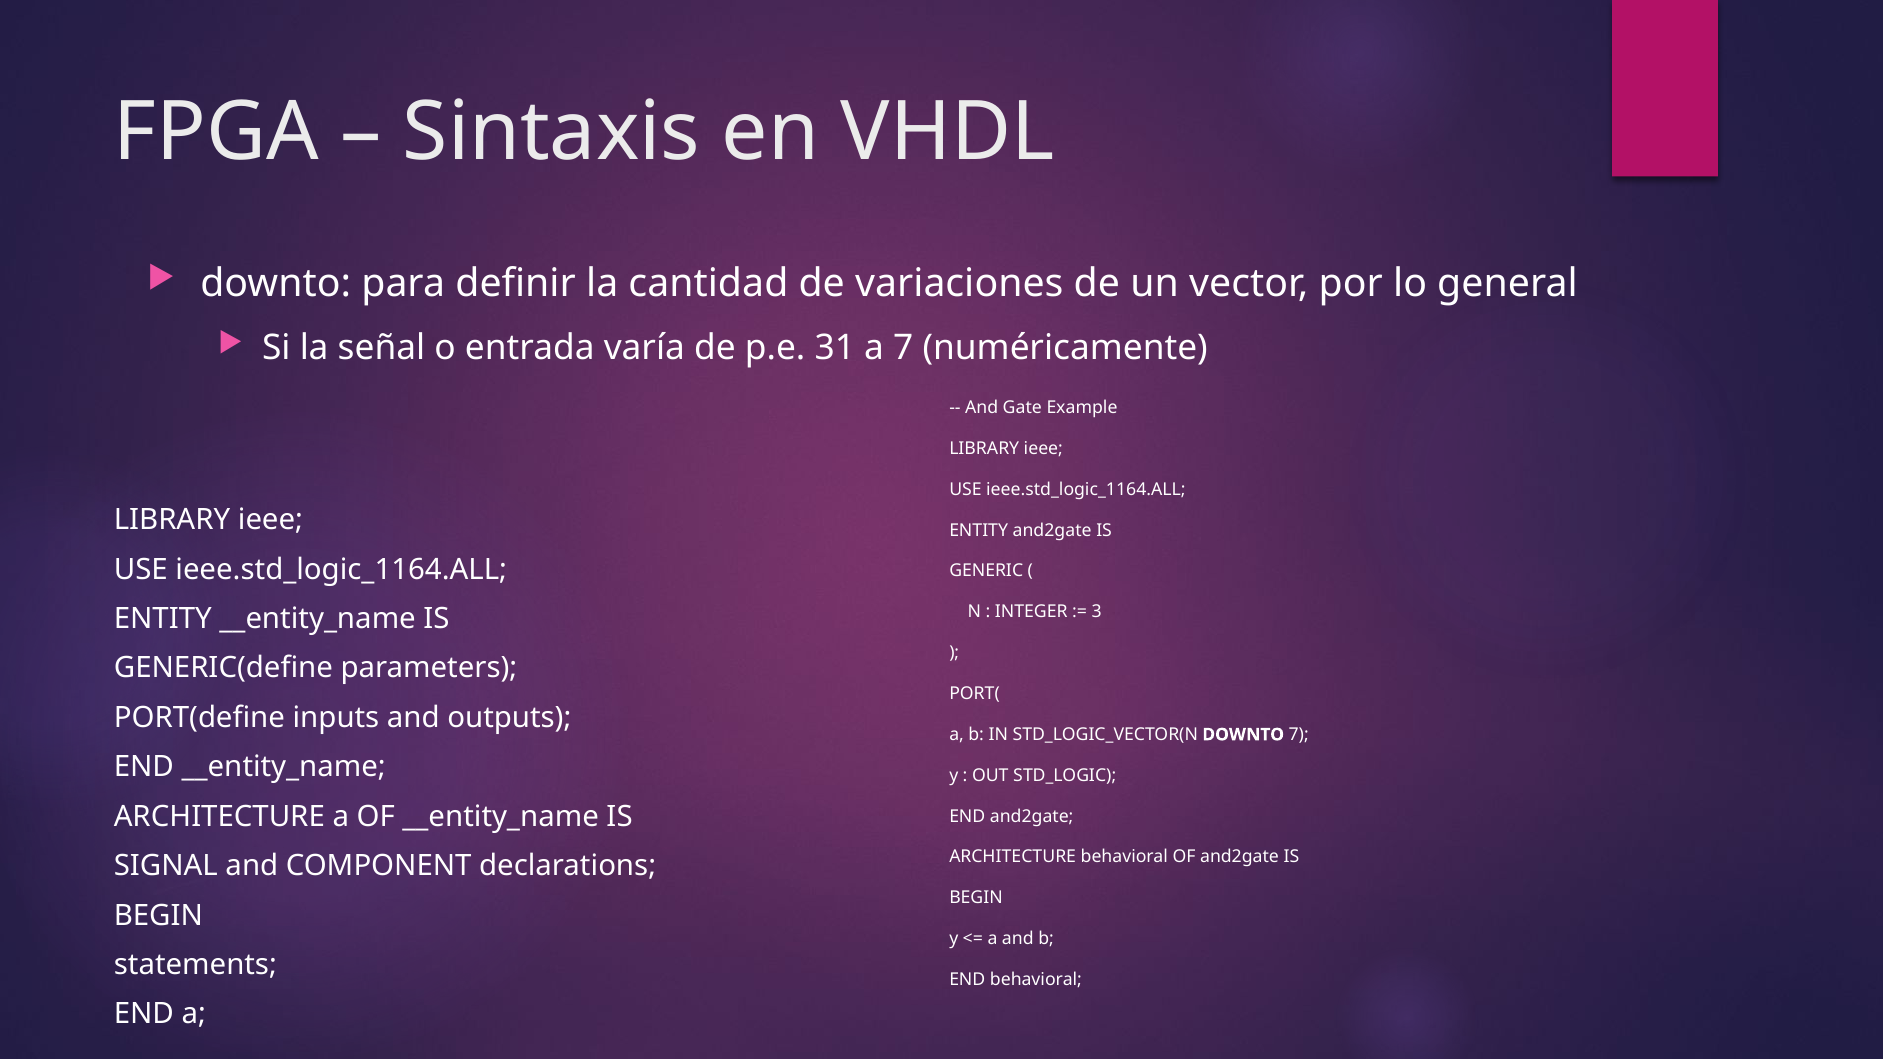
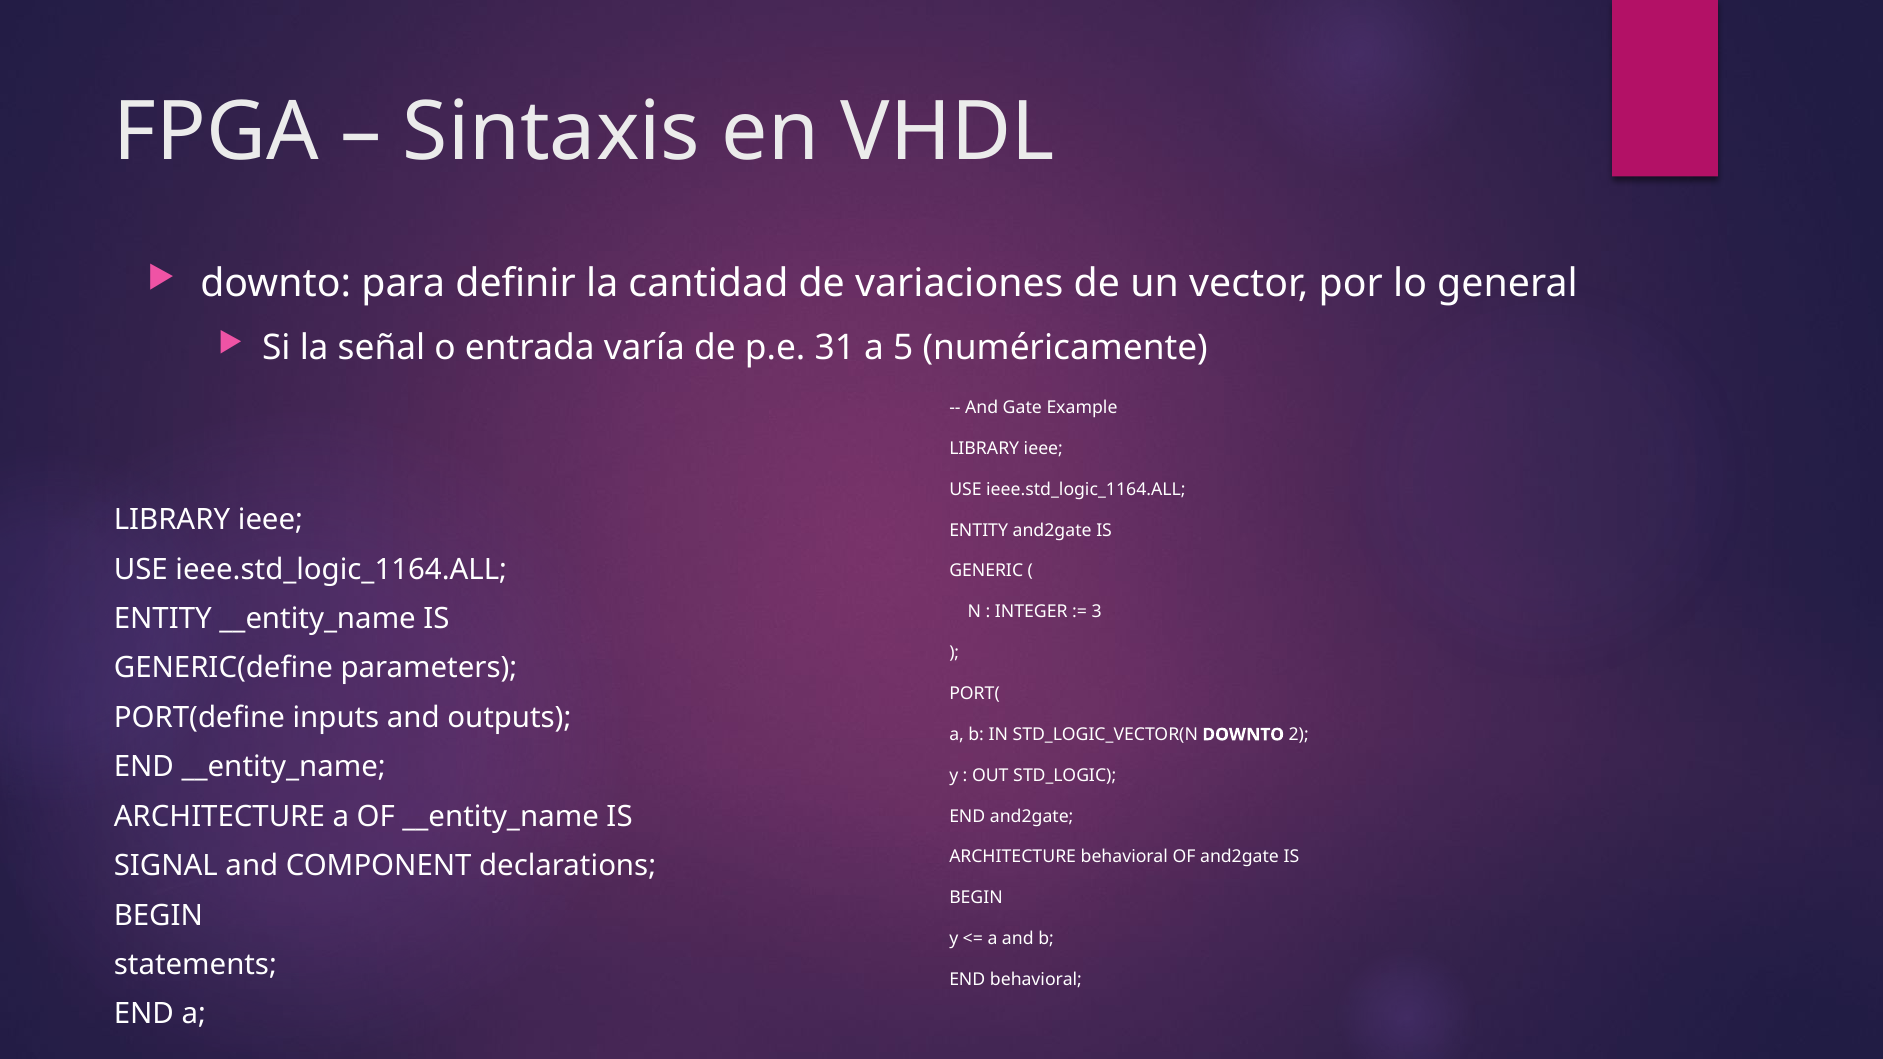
a 7: 7 -> 5 (903, 348)
DOWNTO 7: 7 -> 2 (1299, 735)
